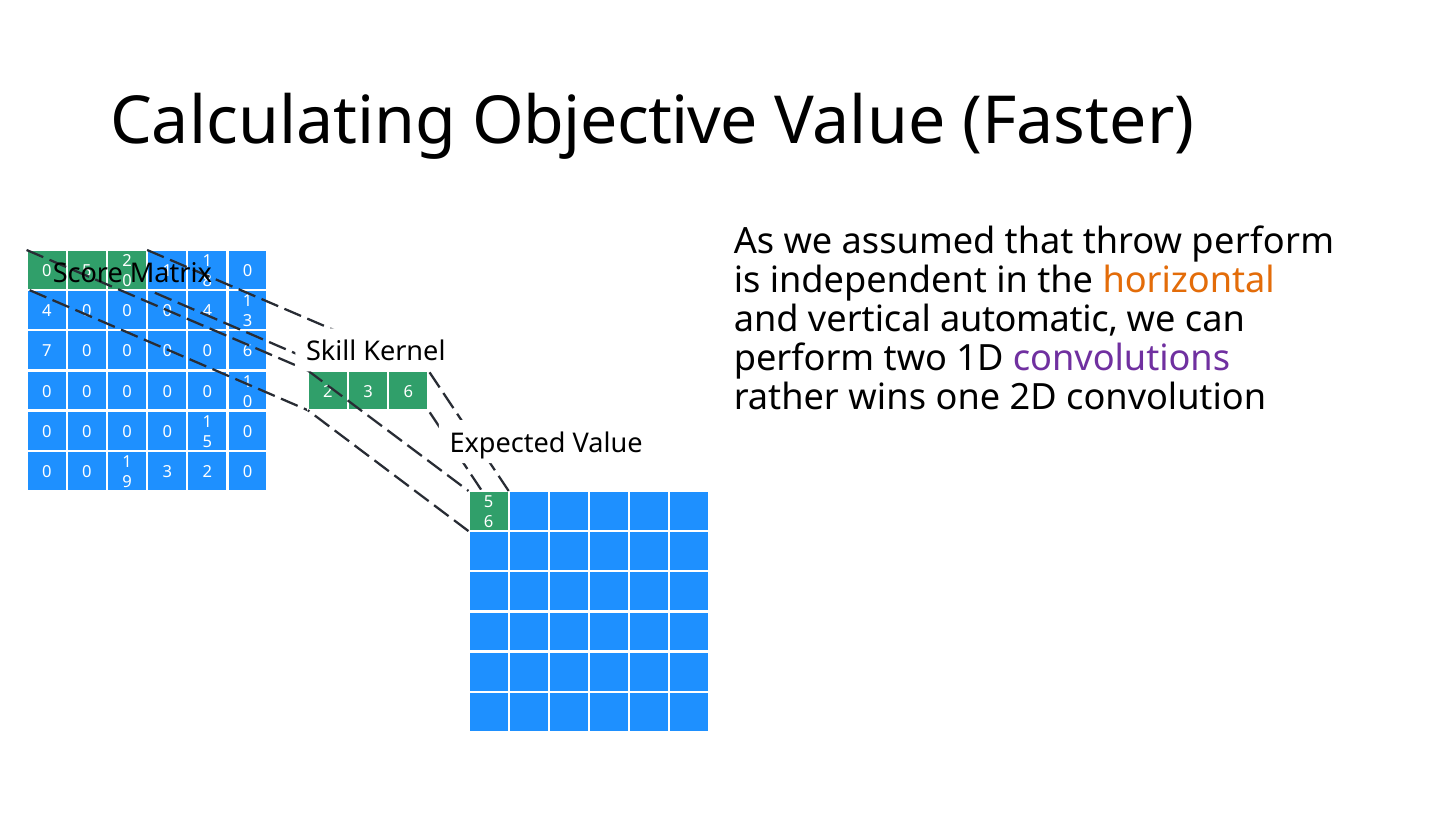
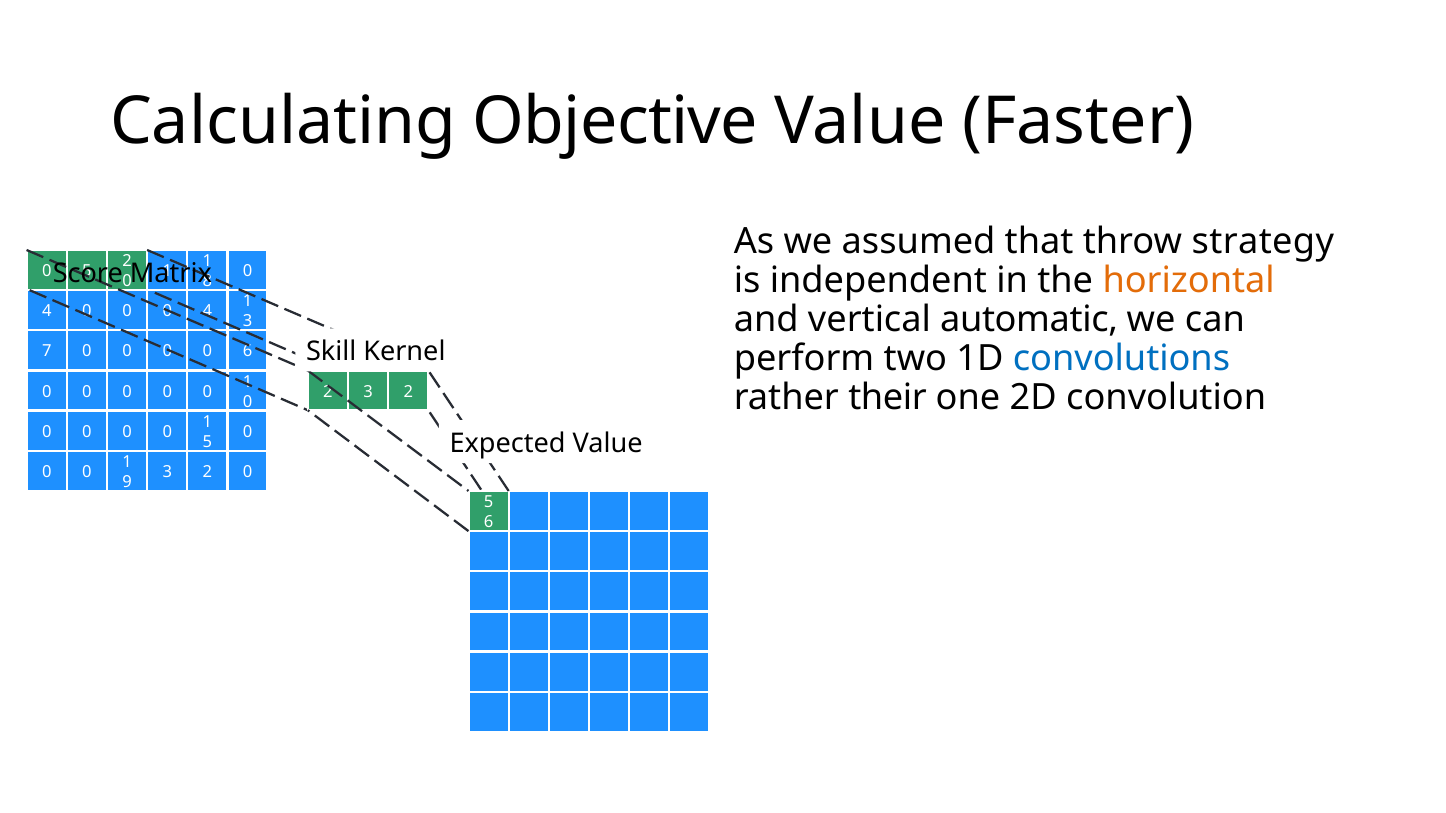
throw perform: perform -> strategy (1263, 241)
convolutions colour: purple -> blue (1122, 358)
6: 6 -> 2 (408, 392)
wins: wins -> their (888, 397)
